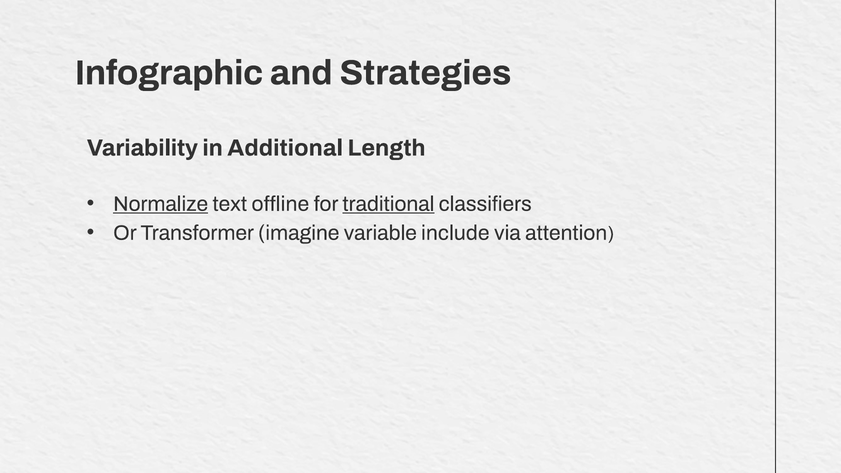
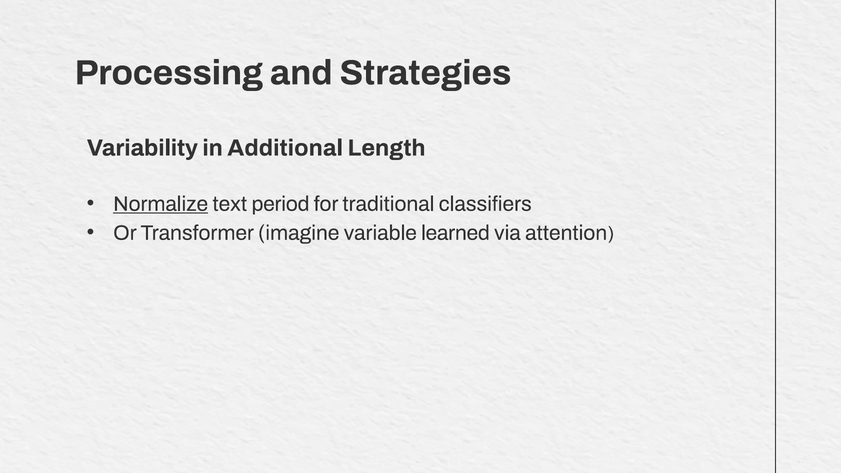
Infographic: Infographic -> Processing (169, 73)
offline: offline -> period (280, 204)
traditional underline: present -> none (388, 204)
include: include -> learned (455, 233)
